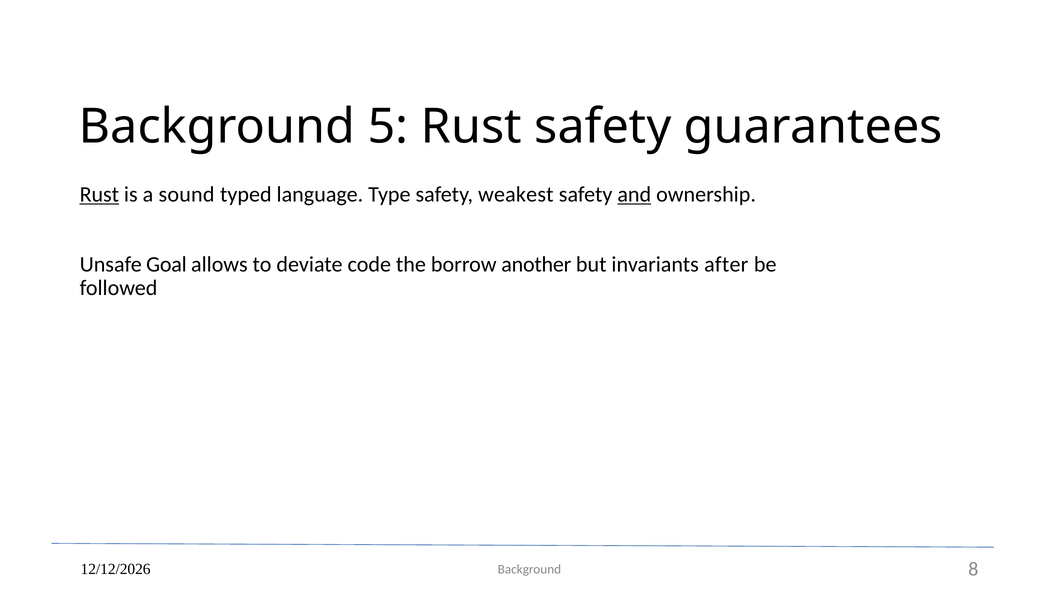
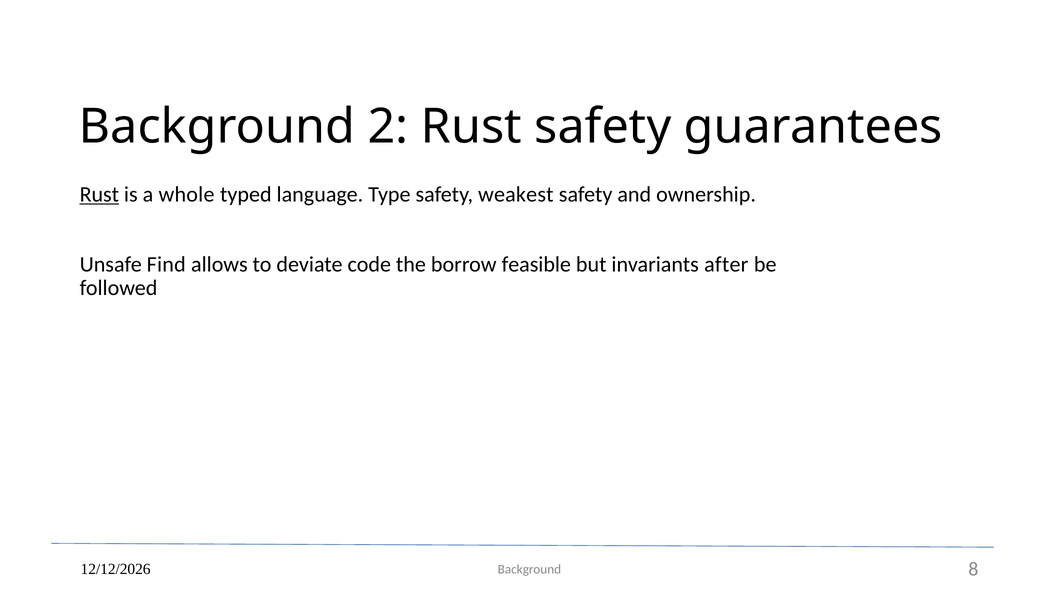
5: 5 -> 2 (388, 126)
sound: sound -> whole (187, 194)
and underline: present -> none (634, 194)
Goal: Goal -> Find (166, 264)
another: another -> feasible (536, 264)
